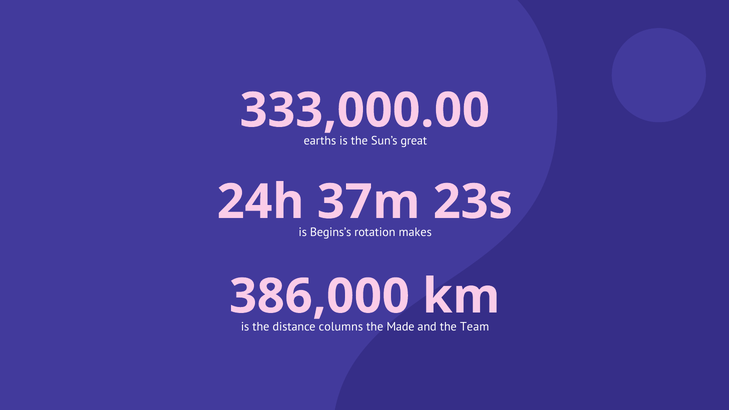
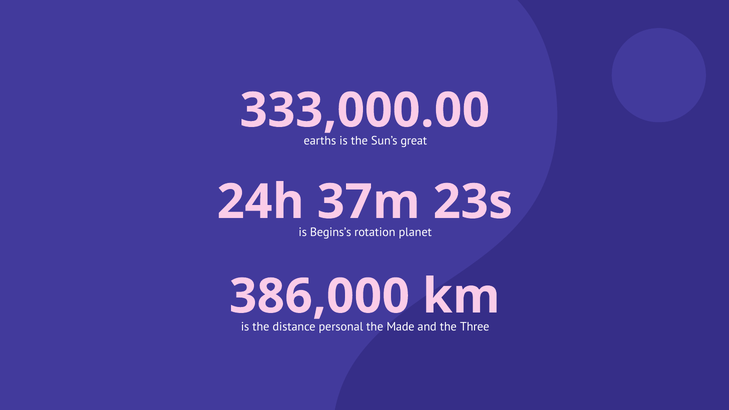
makes: makes -> planet (415, 232)
columns: columns -> personal (341, 327)
Team: Team -> Three (475, 327)
